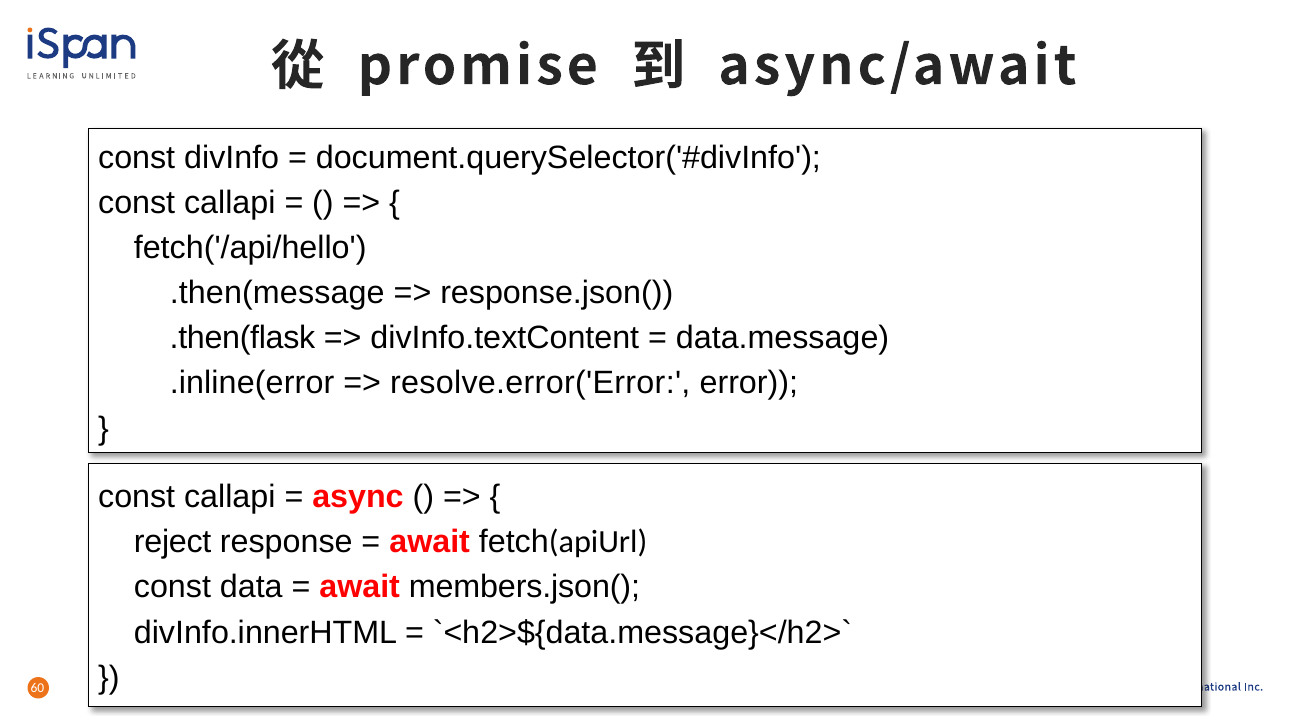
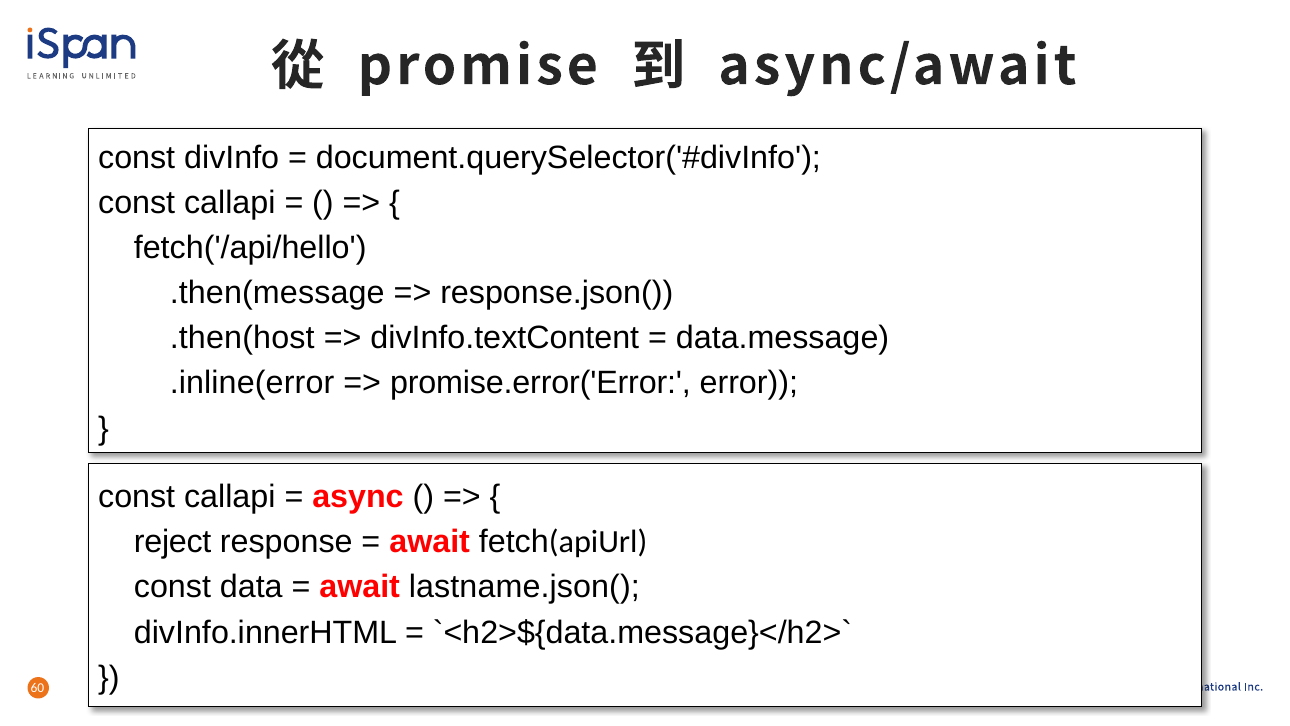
.then(flask: .then(flask -> .then(host (242, 338)
resolve.error('Error: resolve.error('Error -> promise.error('Error (540, 383)
members.json(: members.json( -> lastname.json( (524, 587)
